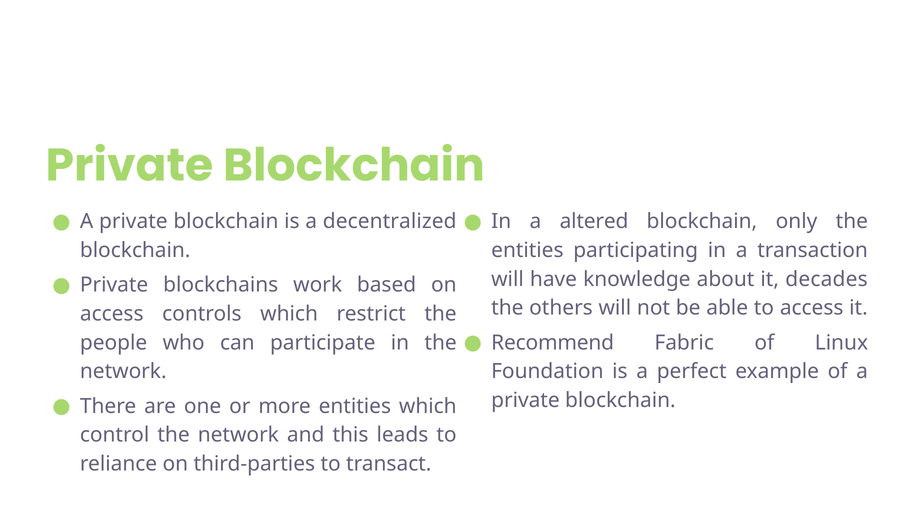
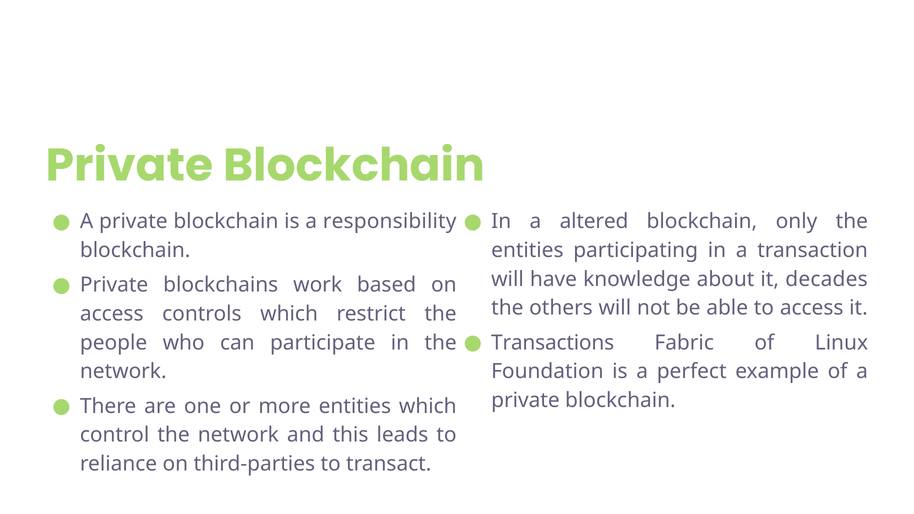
decentralized: decentralized -> responsibility (390, 222)
Recommend: Recommend -> Transactions (553, 343)
